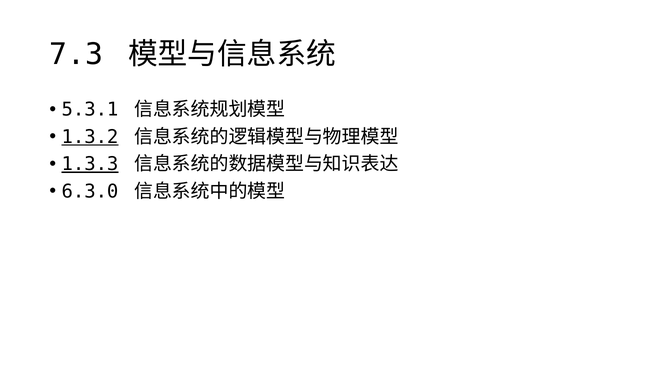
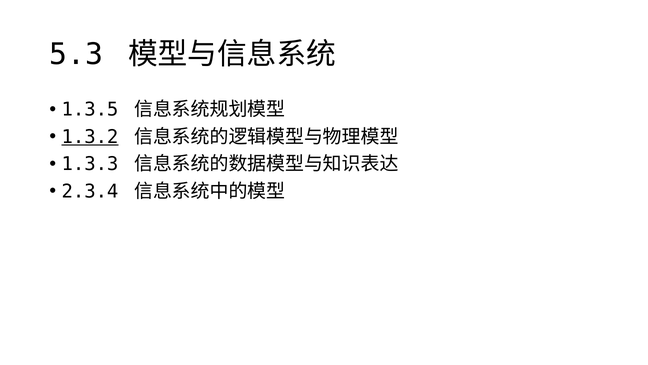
7.3: 7.3 -> 5.3 (76, 54)
5.3.1: 5.3.1 -> 1.3.5 (90, 110)
1.3.3 underline: present -> none (90, 164)
6.3.0: 6.3.0 -> 2.3.4 (90, 191)
